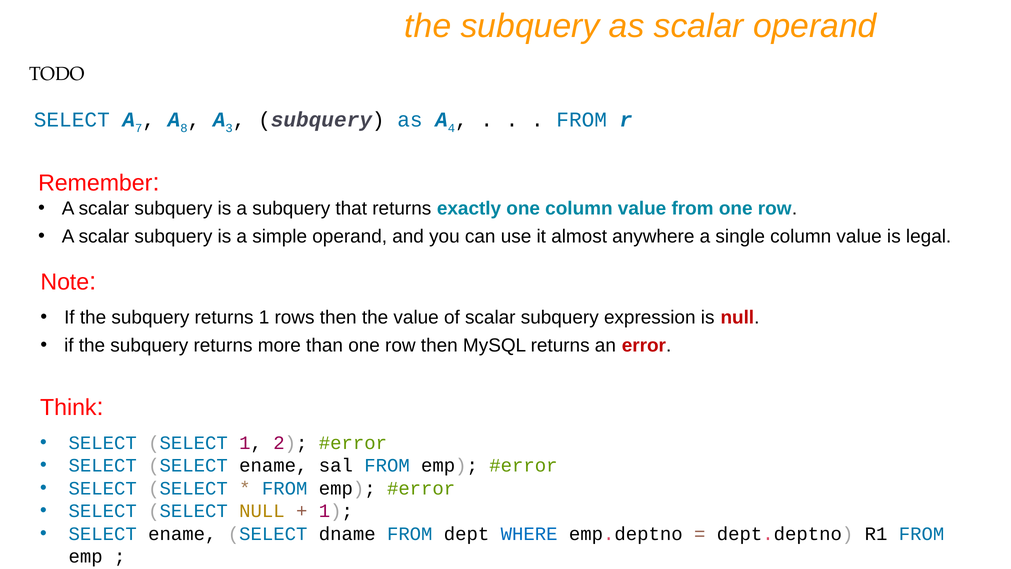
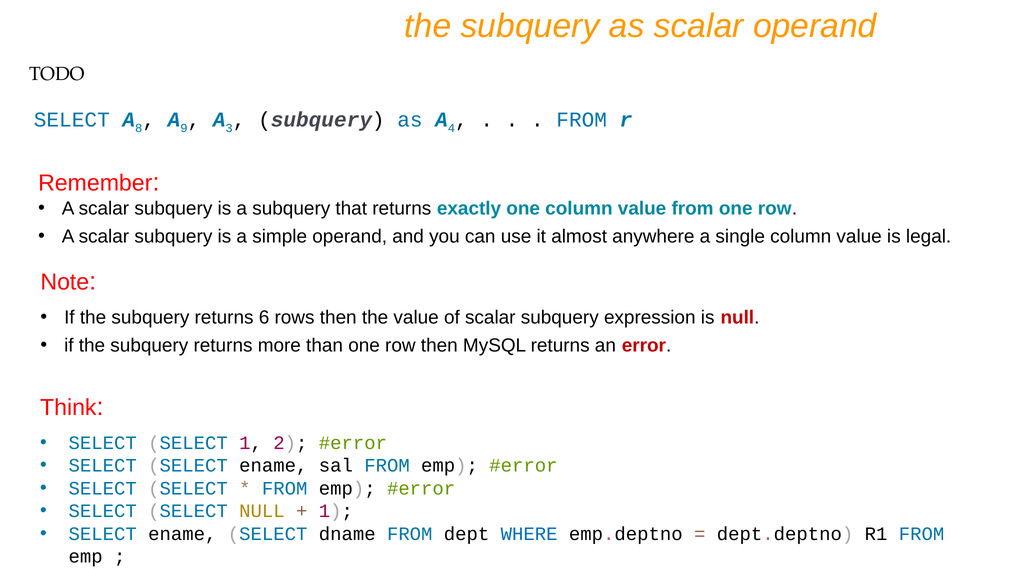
7: 7 -> 8 (139, 128)
8: 8 -> 9 (184, 128)
returns 1: 1 -> 6 (264, 317)
